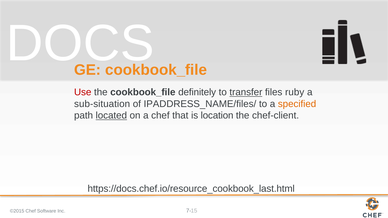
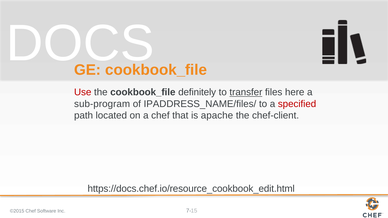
ruby: ruby -> here (295, 92)
sub-situation: sub-situation -> sub-program (102, 104)
specified colour: orange -> red (297, 104)
located underline: present -> none (111, 116)
location: location -> apache (217, 116)
https://docs.chef.io/resource_cookbook_last.html: https://docs.chef.io/resource_cookbook_last.html -> https://docs.chef.io/resource_cookbook_edit.html (191, 189)
